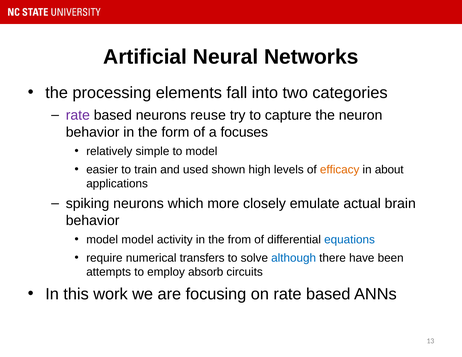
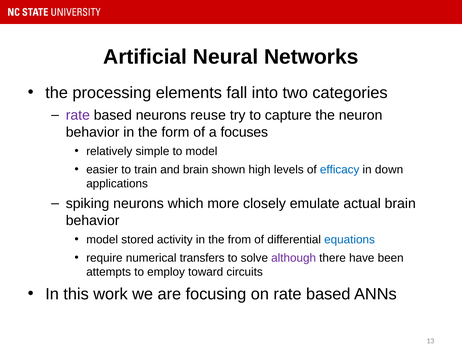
and used: used -> brain (196, 170)
efficacy colour: orange -> blue (340, 170)
about: about -> down (389, 170)
model model: model -> stored (138, 240)
although colour: blue -> purple (294, 258)
absorb: absorb -> toward (206, 272)
